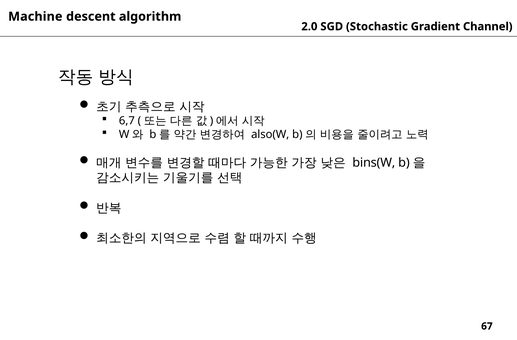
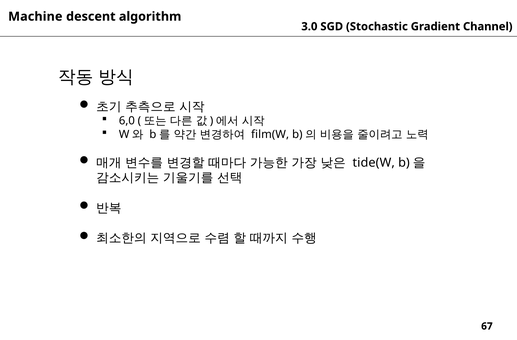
2.0: 2.0 -> 3.0 (309, 26)
6,7: 6,7 -> 6,0 (127, 121)
also(W: also(W -> film(W (270, 134)
bins(W: bins(W -> tide(W (374, 162)
